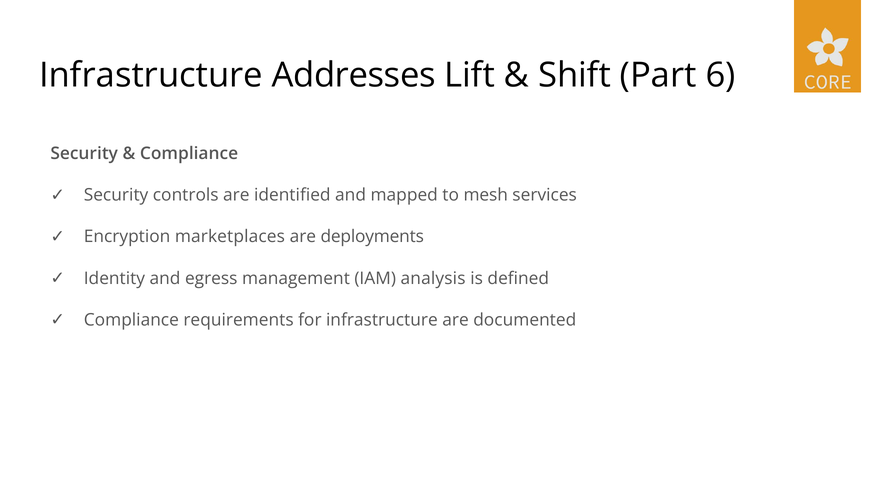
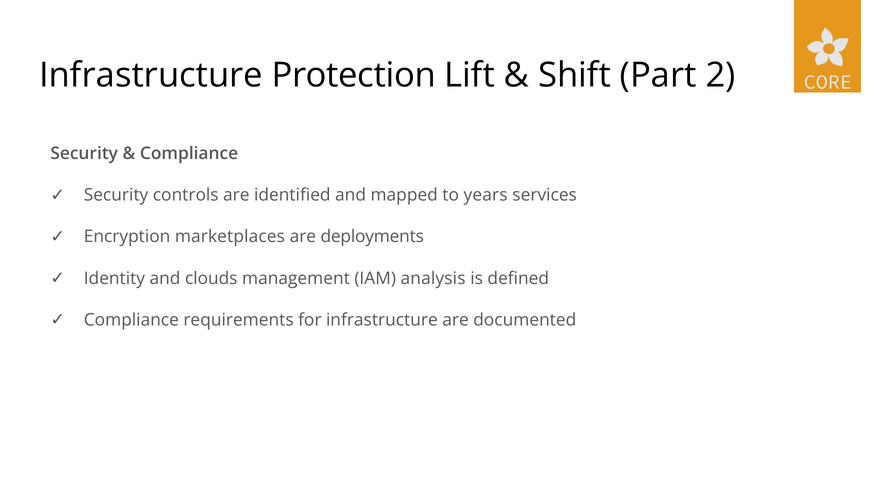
Addresses: Addresses -> Protection (354, 75)
6: 6 -> 2 (721, 75)
mesh: mesh -> years (486, 195)
egress: egress -> clouds (211, 278)
